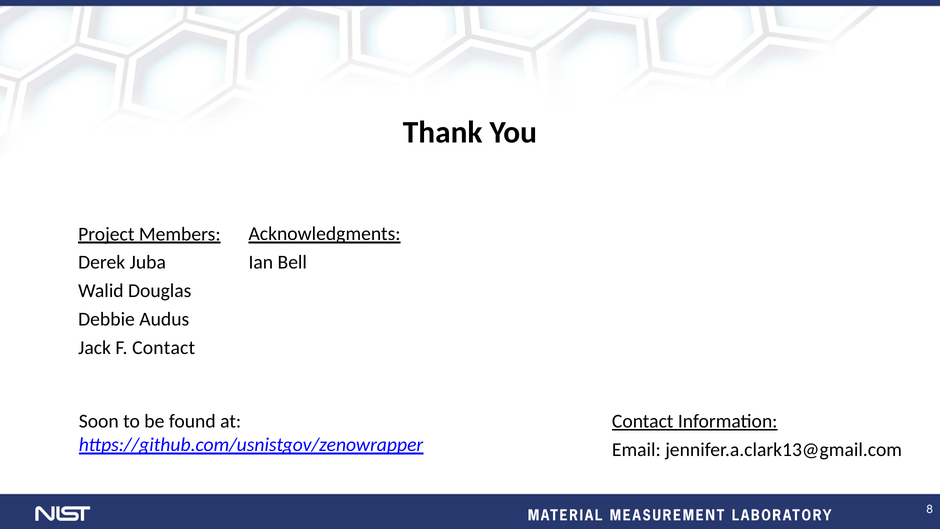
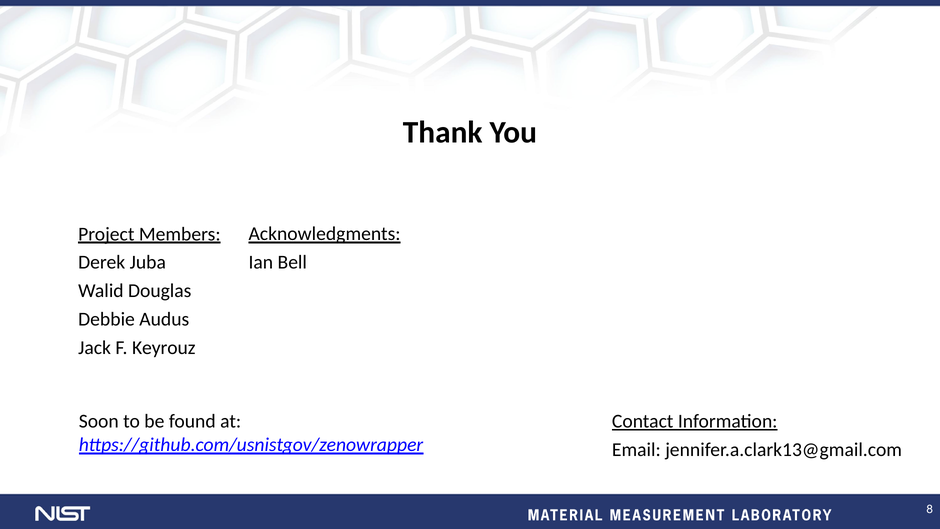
F Contact: Contact -> Keyrouz (164, 348)
